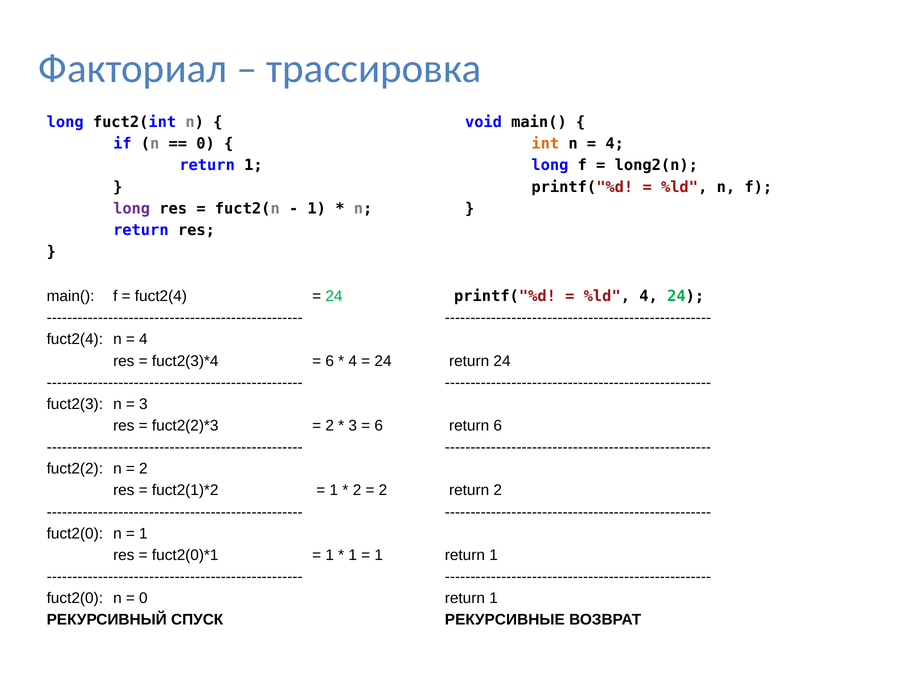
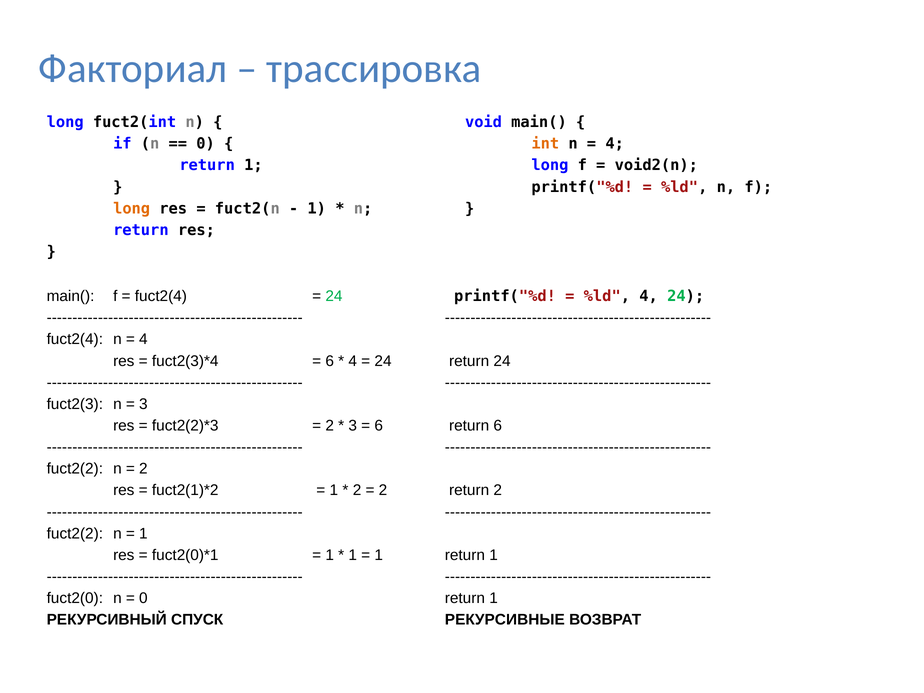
long2(n: long2(n -> void2(n (656, 165)
long colour: purple -> orange (132, 208)
fuct2(0: fuct2(0 -> fuct2(2 (75, 534)
